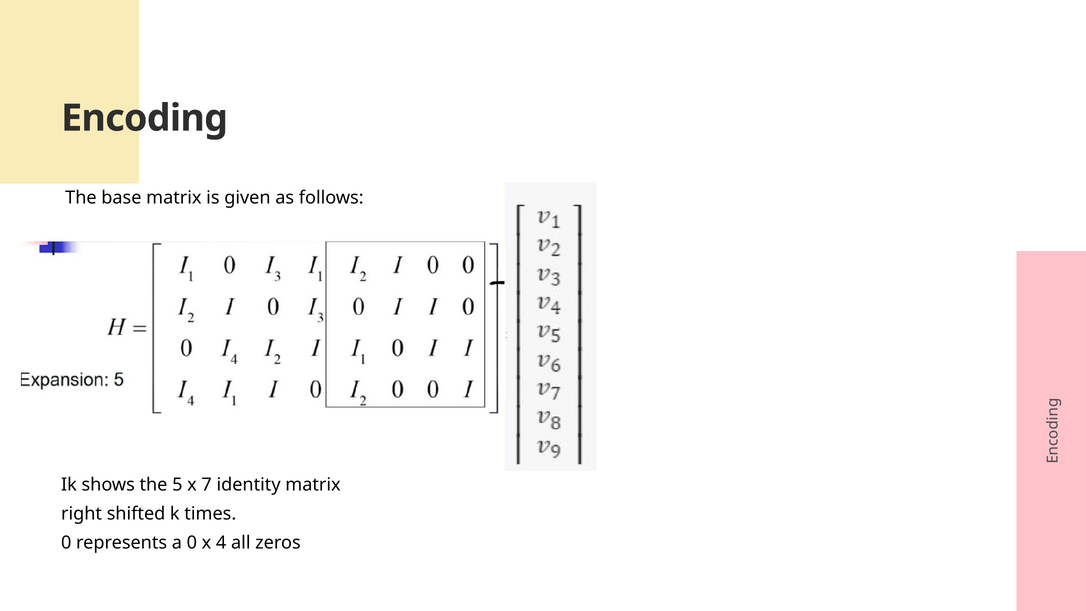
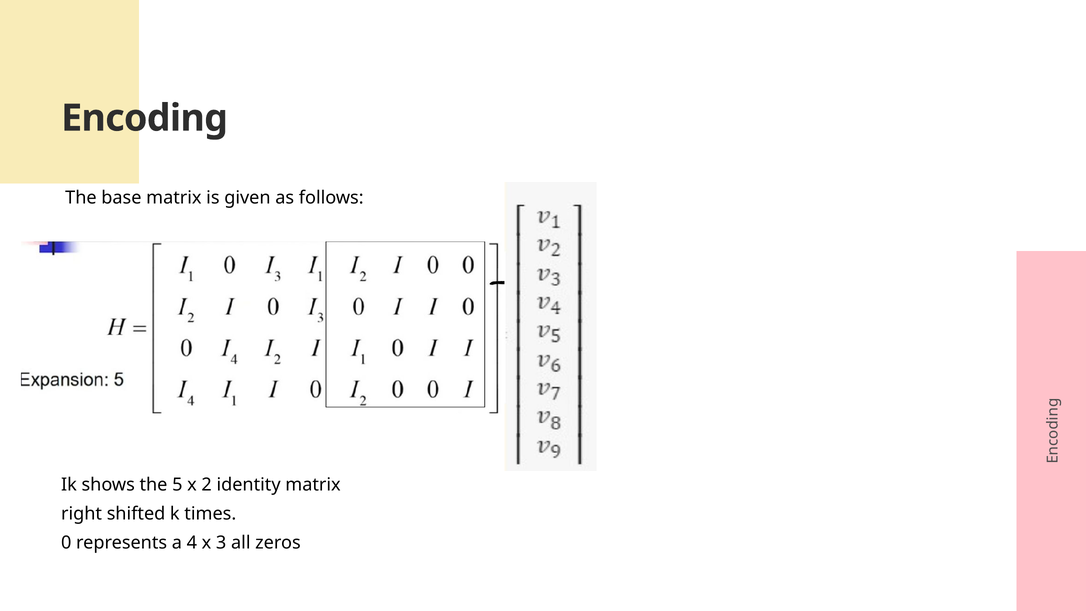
7: 7 -> 2 (207, 485)
a 0: 0 -> 4 (192, 543)
4: 4 -> 3 (221, 543)
